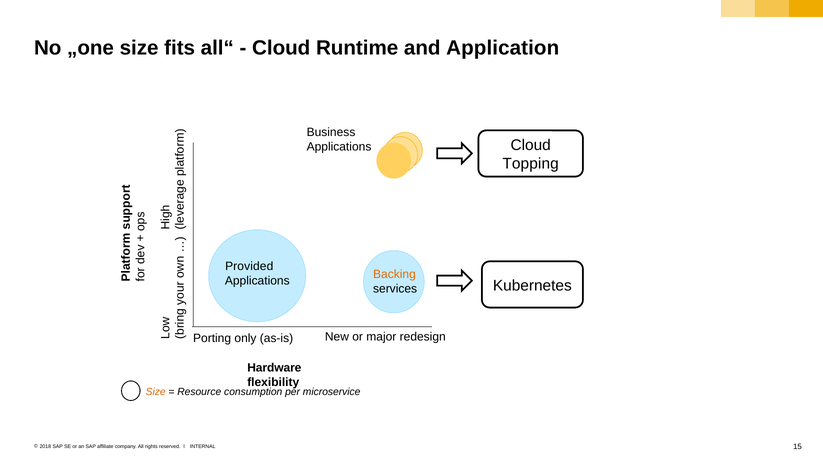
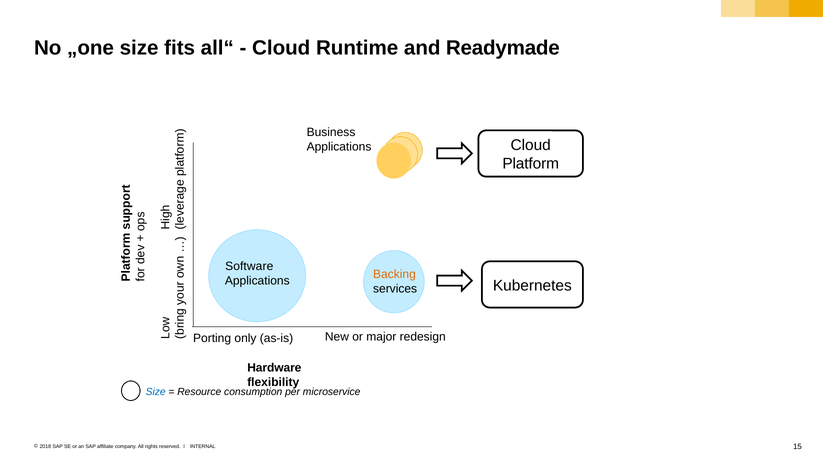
Application: Application -> Readymade (503, 48)
Topping: Topping -> Platform (531, 164)
Provided: Provided -> Software (249, 266)
Size colour: orange -> blue (156, 392)
